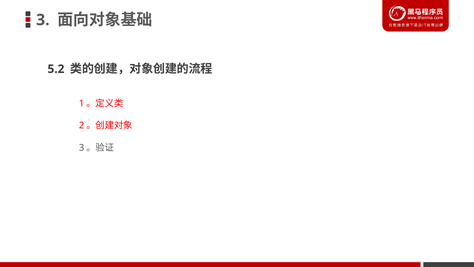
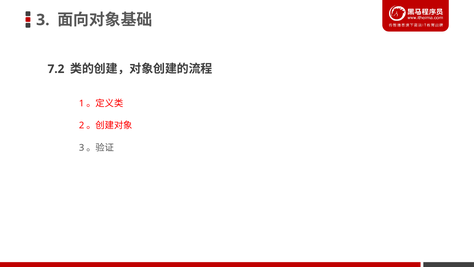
5.2: 5.2 -> 7.2 (56, 69)
